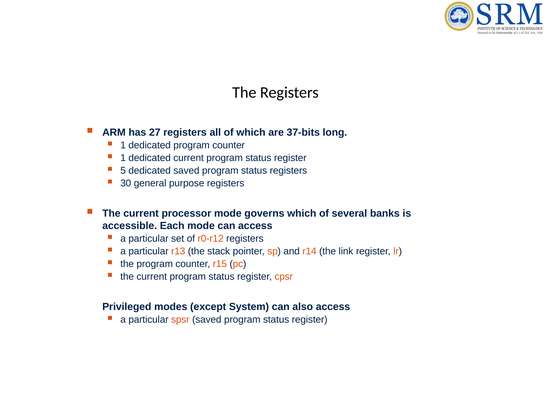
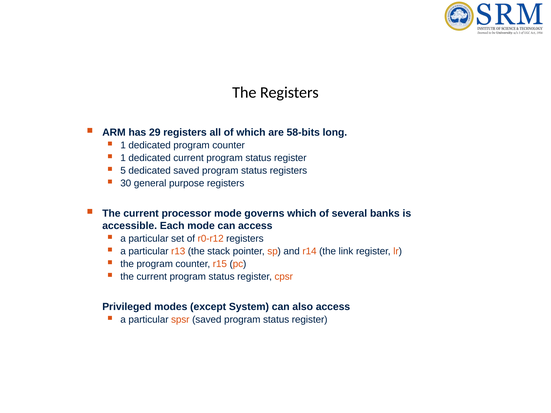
27: 27 -> 29 (155, 132)
37-bits: 37-bits -> 58-bits (303, 132)
